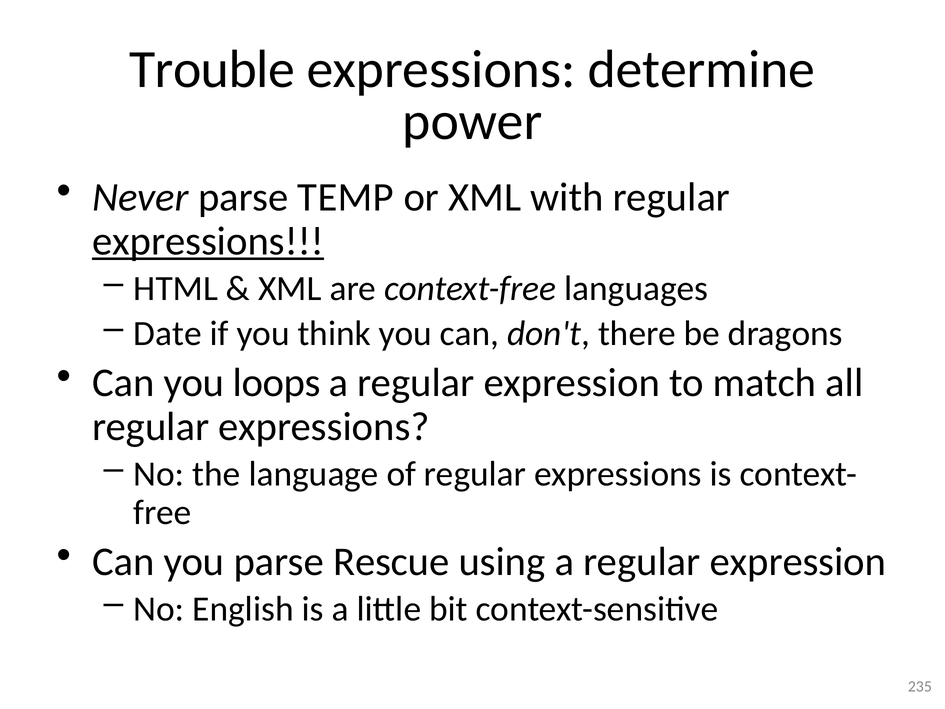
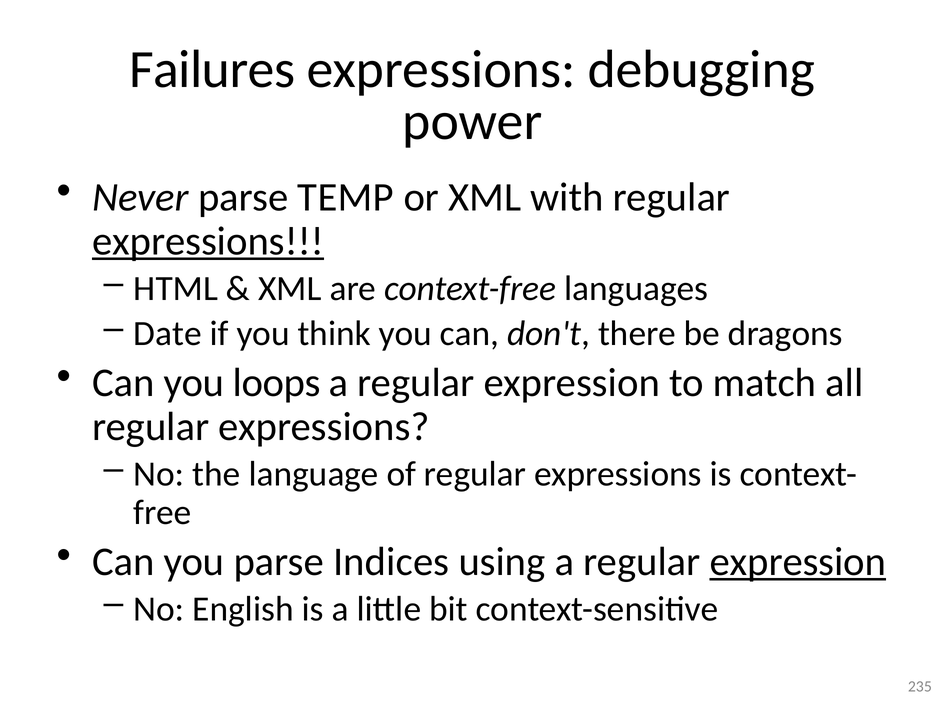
Trouble: Trouble -> Failures (212, 70)
determine: determine -> debugging (701, 70)
Rescue: Rescue -> Indices (391, 562)
expression underline: none -> present (798, 562)
